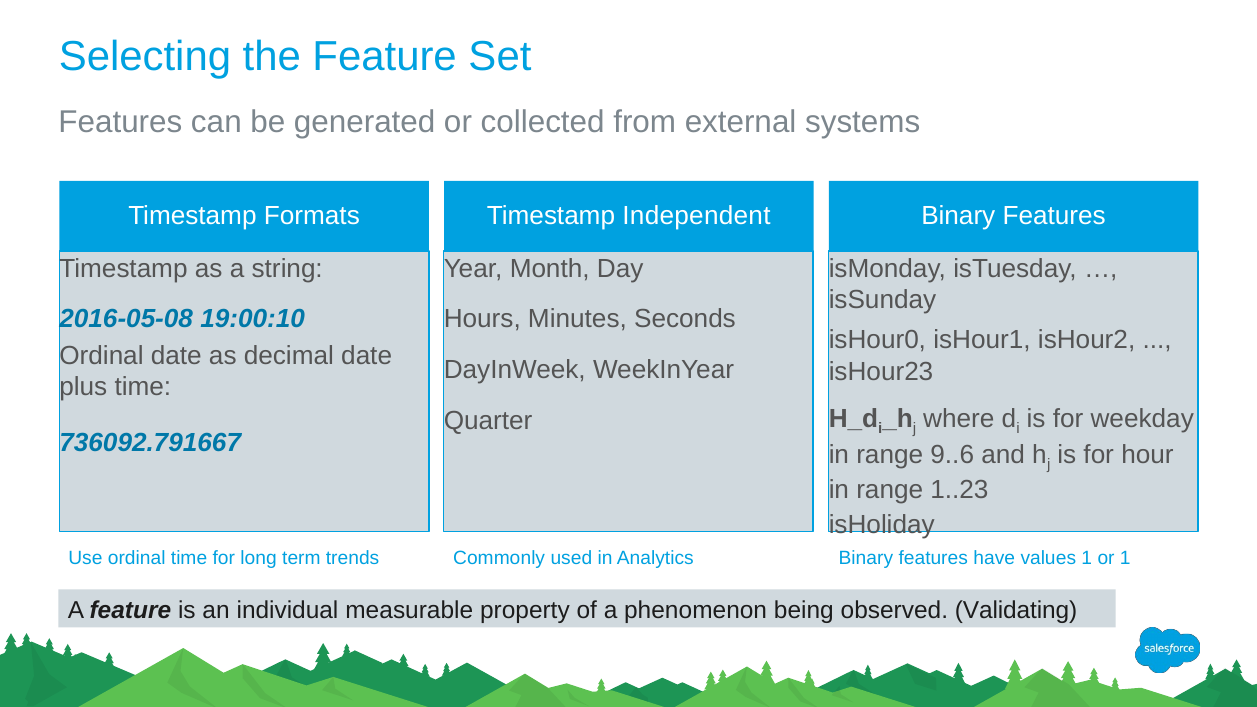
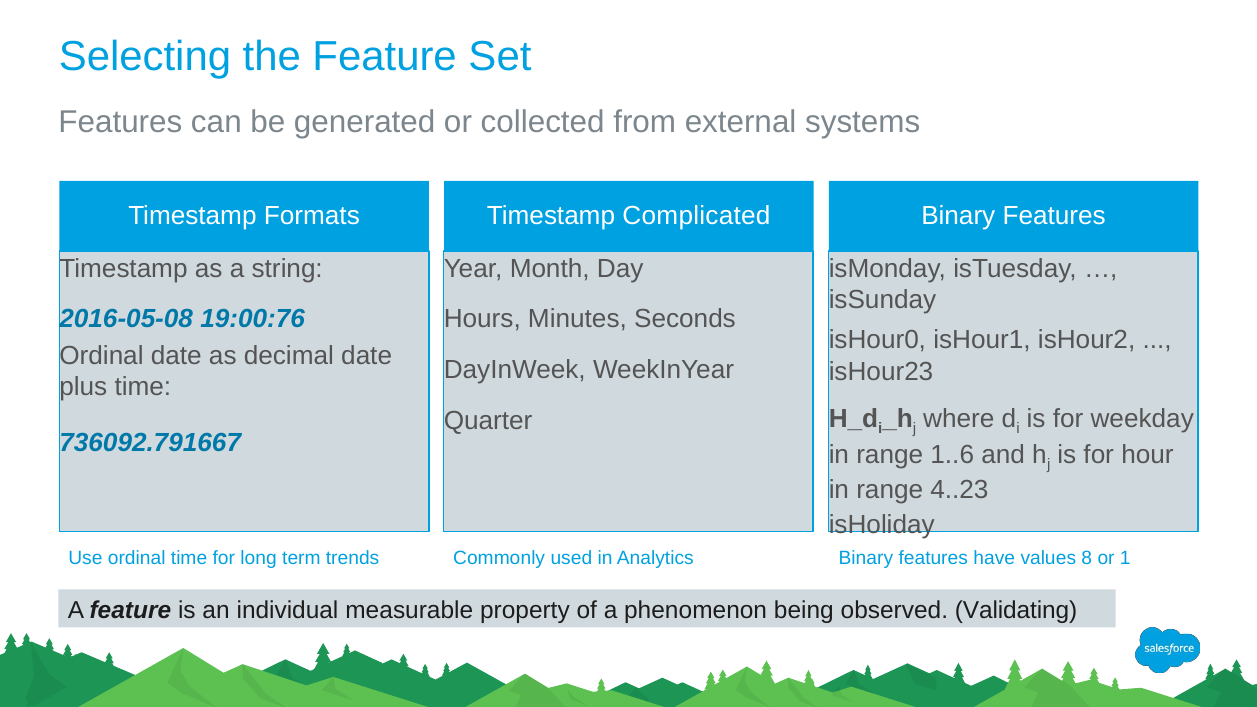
Independent: Independent -> Complicated (697, 216)
19:00:10: 19:00:10 -> 19:00:76 (253, 319)
9..6: 9..6 -> 1..6 (952, 454)
1..23: 1..23 -> 4..23 (959, 490)
values 1: 1 -> 8 (1087, 558)
